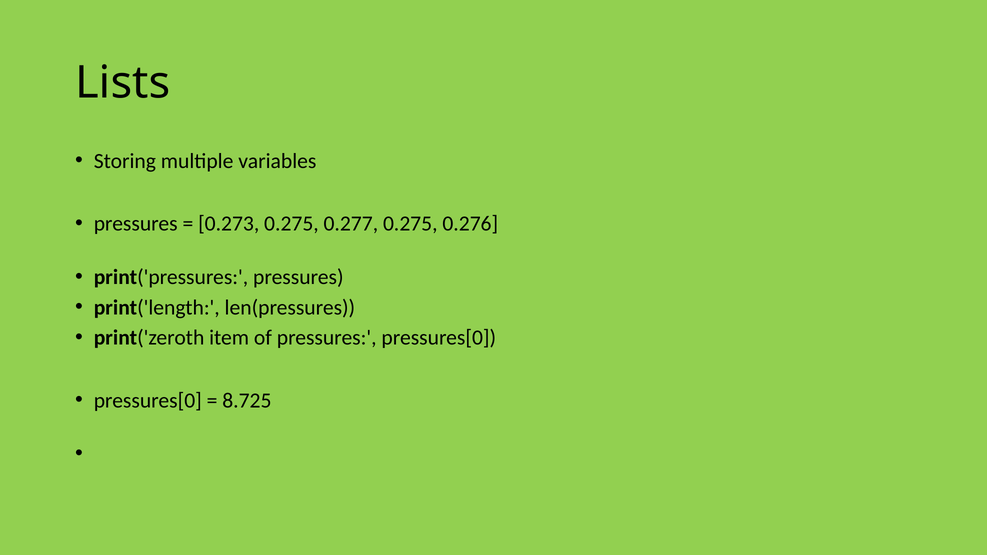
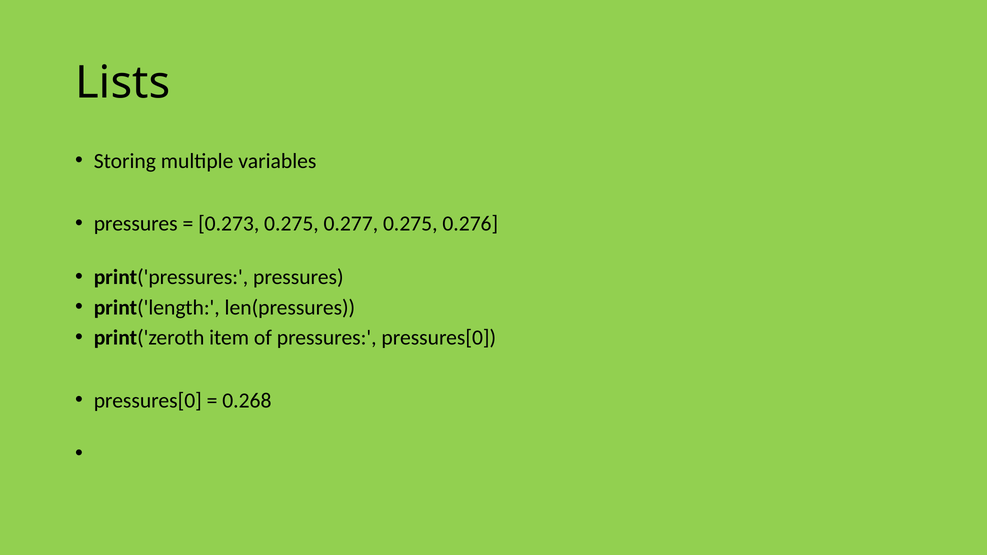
8.725: 8.725 -> 0.268 (247, 401)
